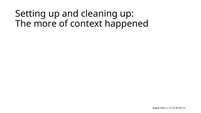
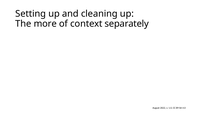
happened: happened -> separately (127, 24)
